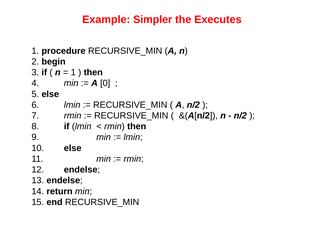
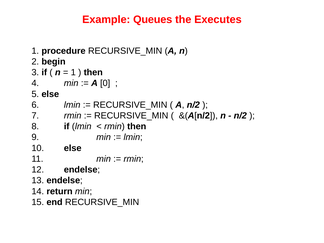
Simpler: Simpler -> Queues (153, 20)
